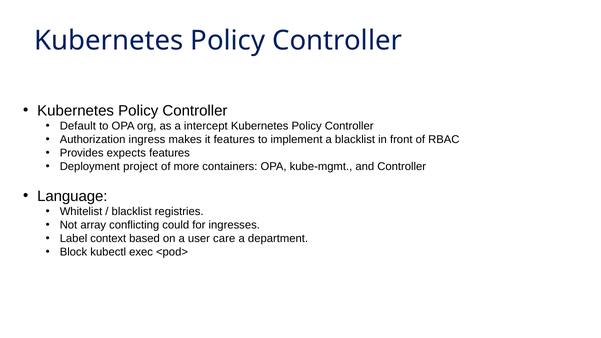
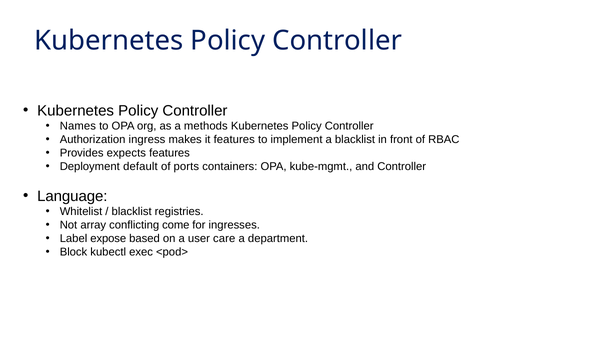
Default: Default -> Names (78, 126)
intercept: intercept -> methods (206, 126)
project: project -> default (140, 167)
more: more -> ports (186, 167)
could: could -> come (176, 225)
context: context -> expose (108, 239)
